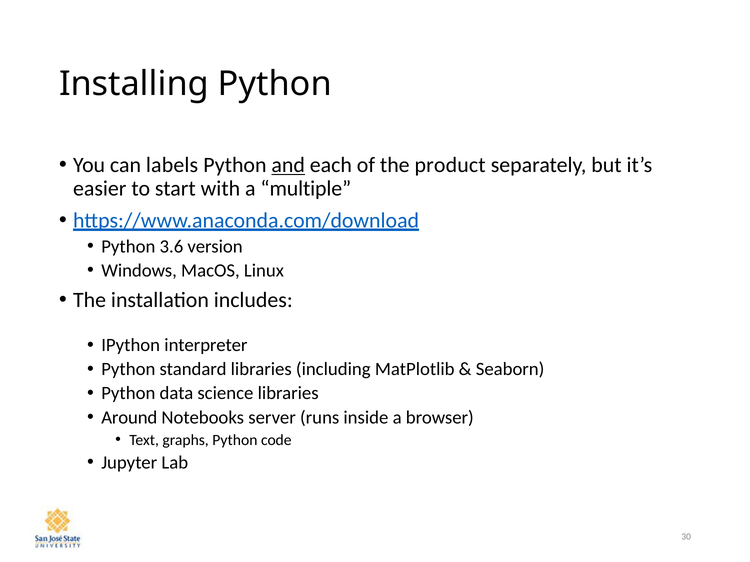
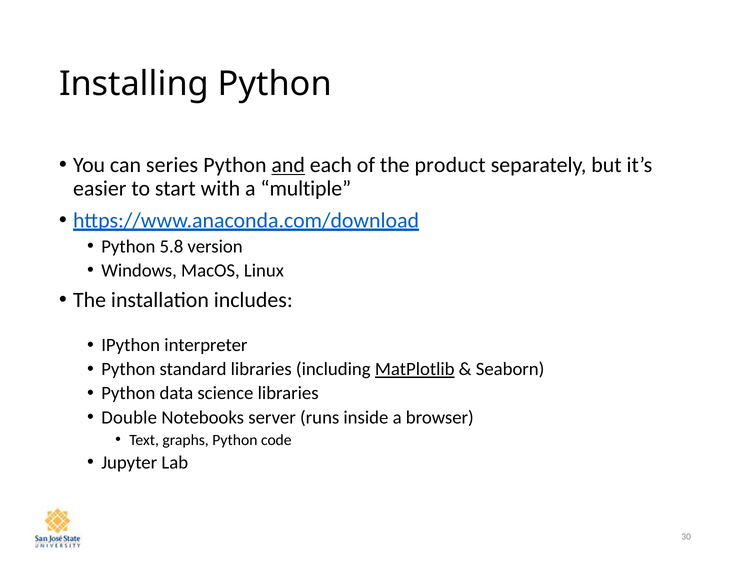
labels: labels -> series (172, 165)
3.6: 3.6 -> 5.8 (171, 247)
MatPlotlib underline: none -> present (415, 369)
Around: Around -> Double (129, 418)
